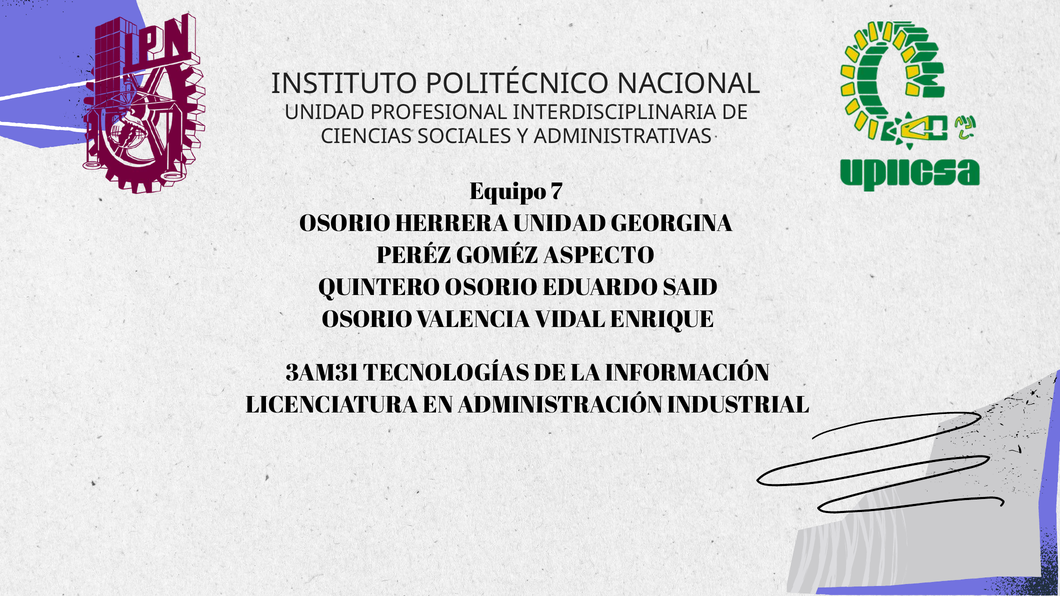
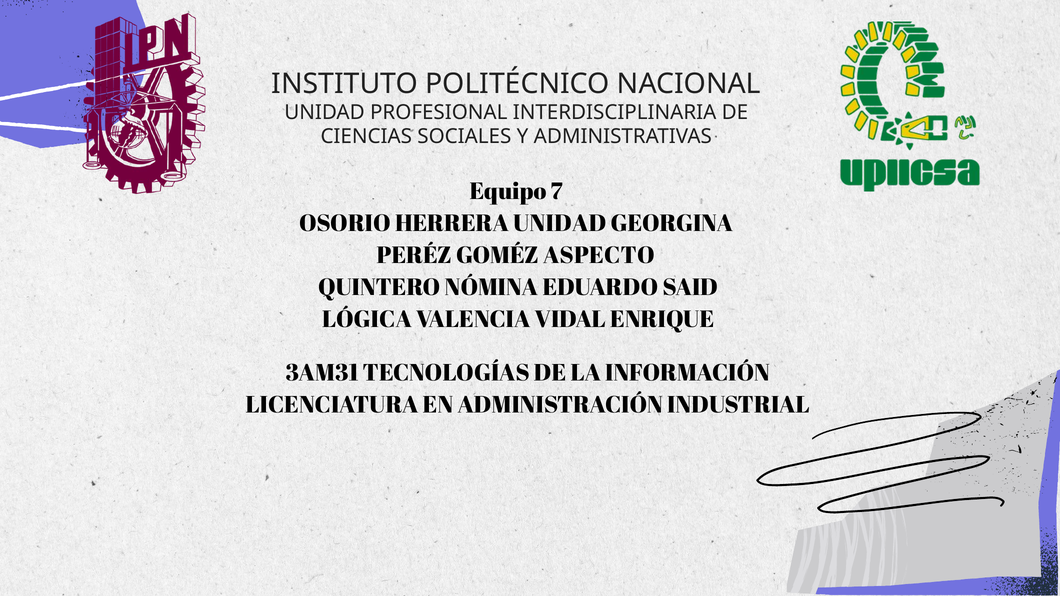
QUINTERO OSORIO: OSORIO -> NÓMINA (492, 287)
OSORIO: OSORIO -> LÓGICA (367, 319)
